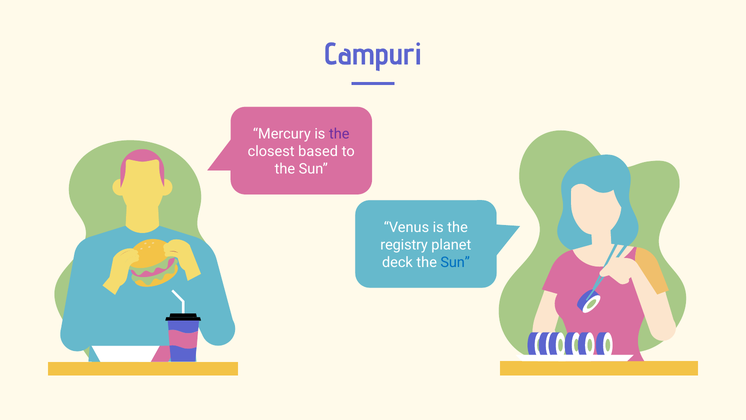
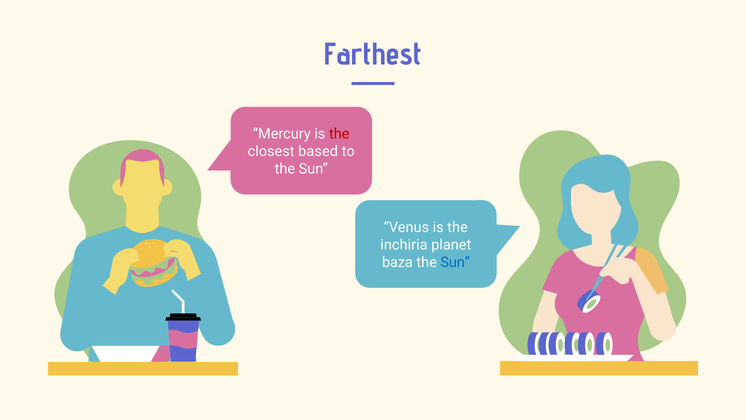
Campuri: Campuri -> Farthest (373, 54)
the colour: purple -> red (339, 134)
registry: registry -> inchiria (404, 245)
deck: deck -> baza (397, 262)
